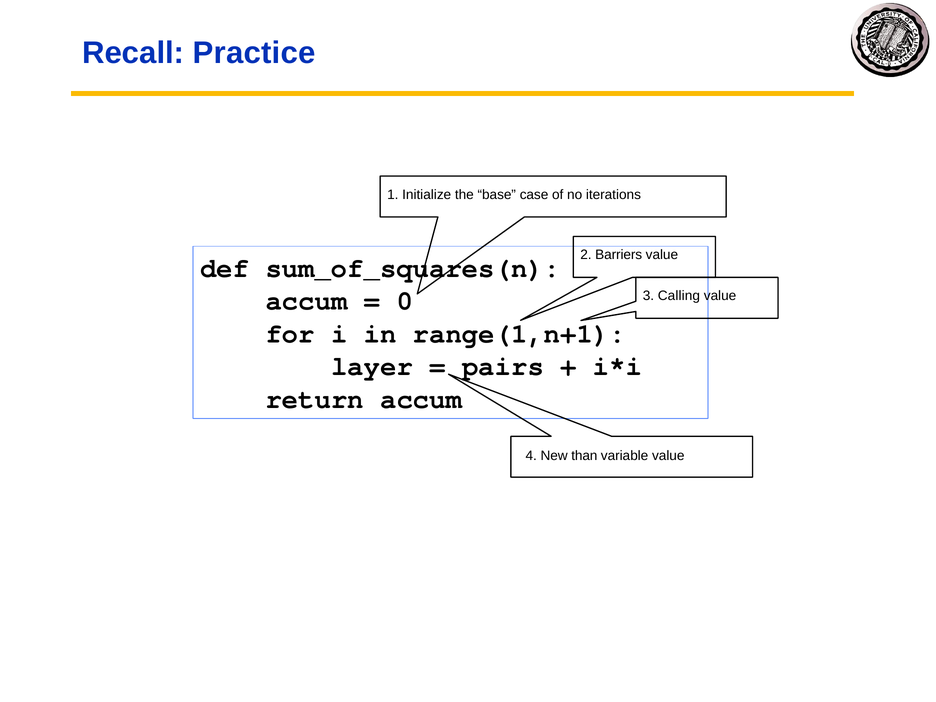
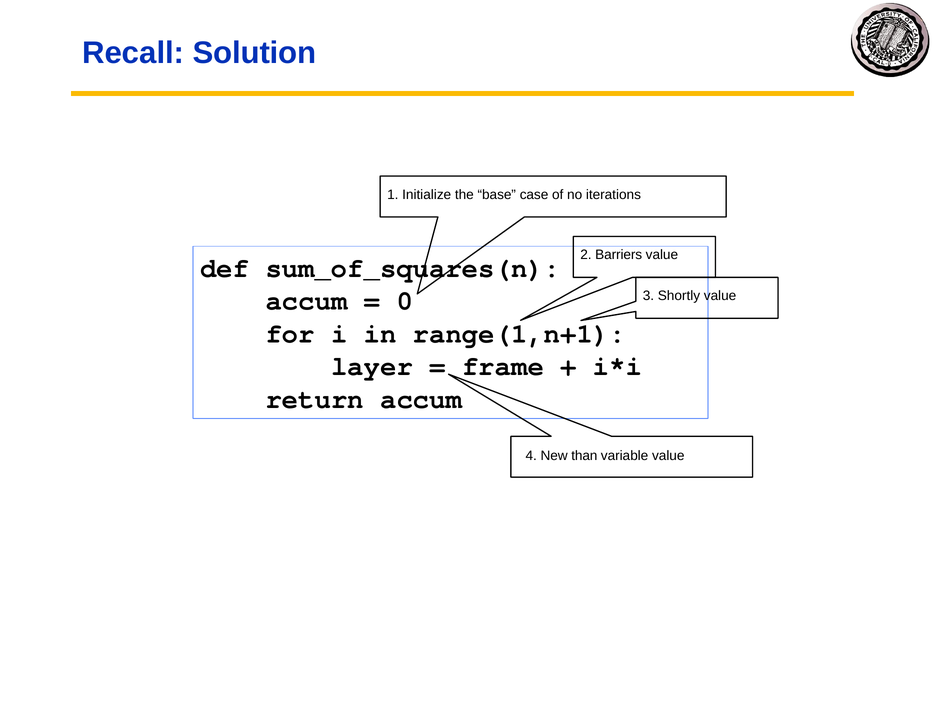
Practice: Practice -> Solution (254, 53)
Calling: Calling -> Shortly (679, 296)
pairs: pairs -> frame (503, 366)
